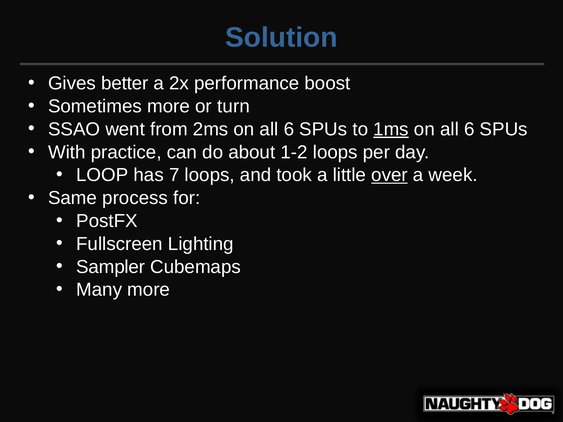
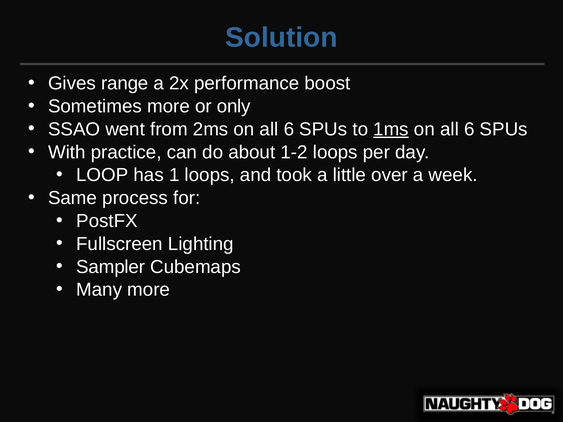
better: better -> range (125, 83)
turn: turn -> only (234, 106)
7: 7 -> 1 (174, 175)
over underline: present -> none (390, 175)
